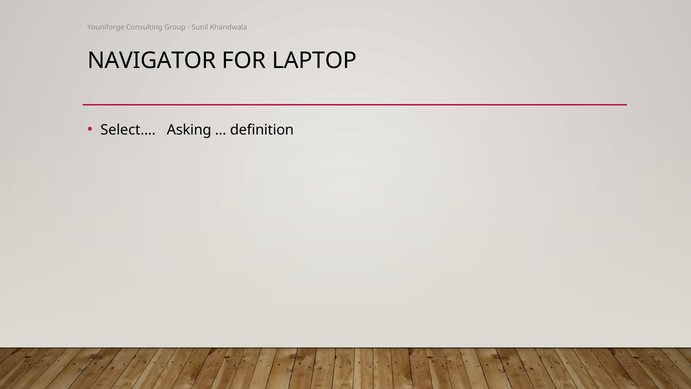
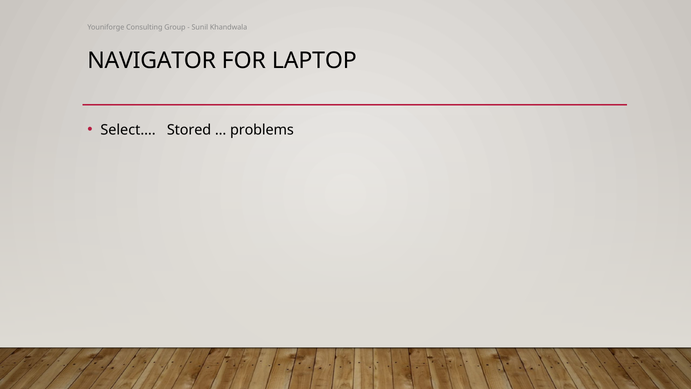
Asking: Asking -> Stored (189, 130)
definition: definition -> problems (262, 130)
